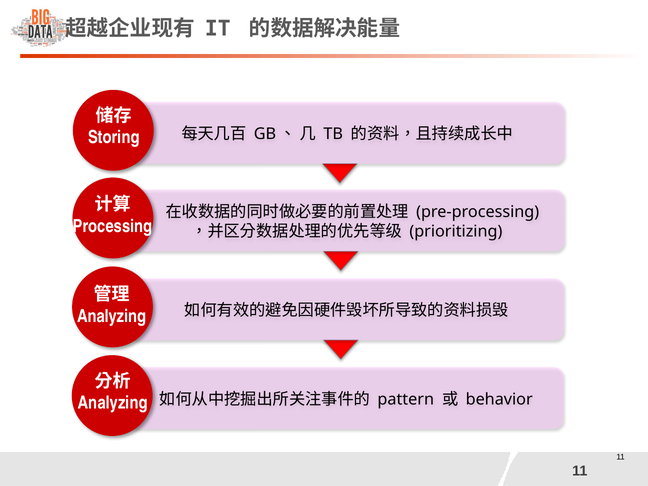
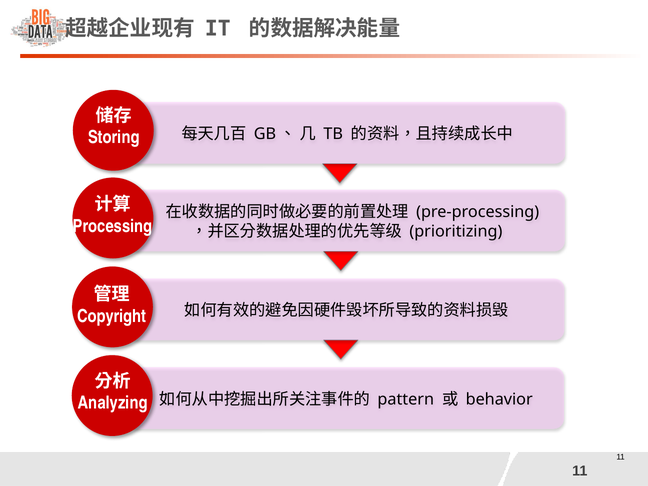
Analyzing: Analyzing -> Copyright (112, 316)
